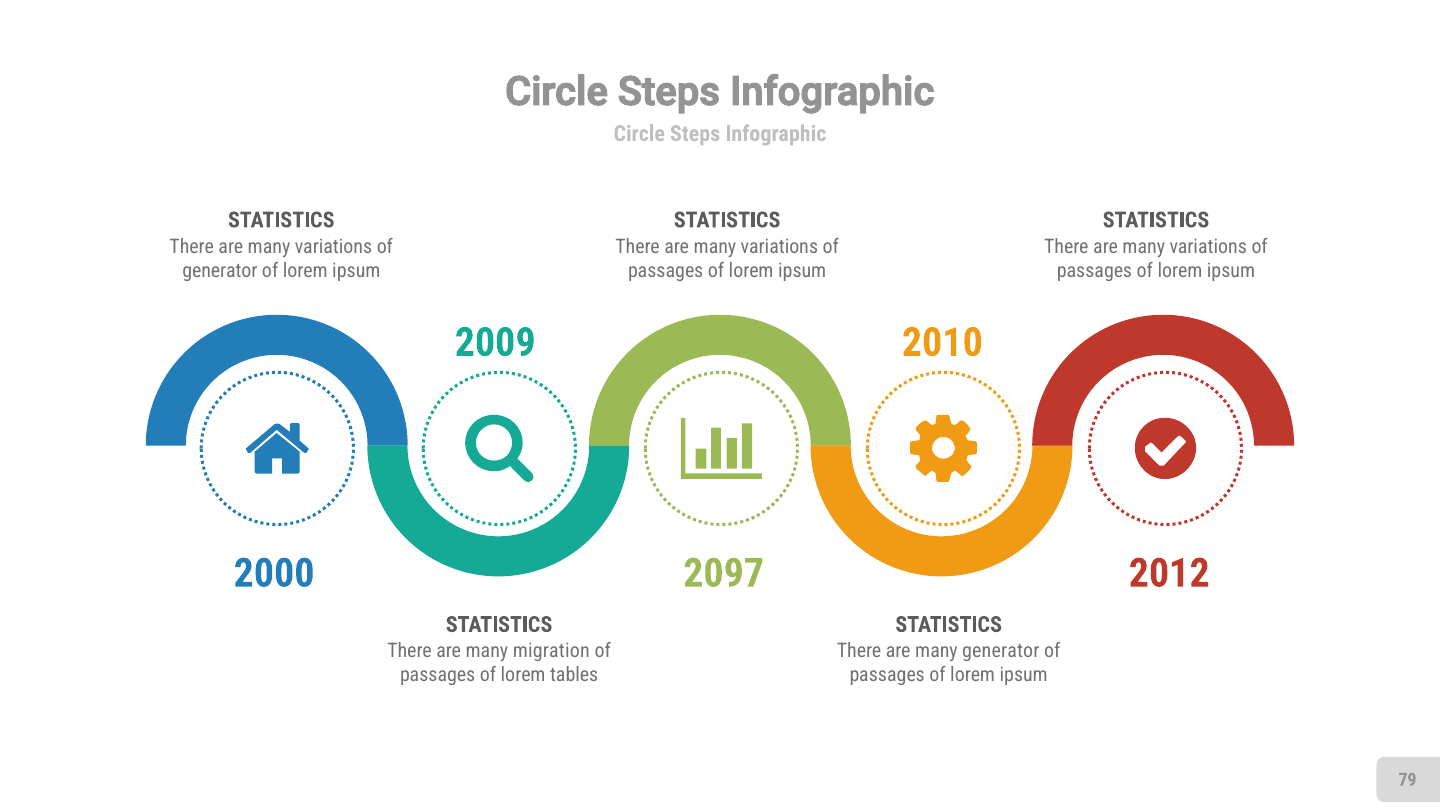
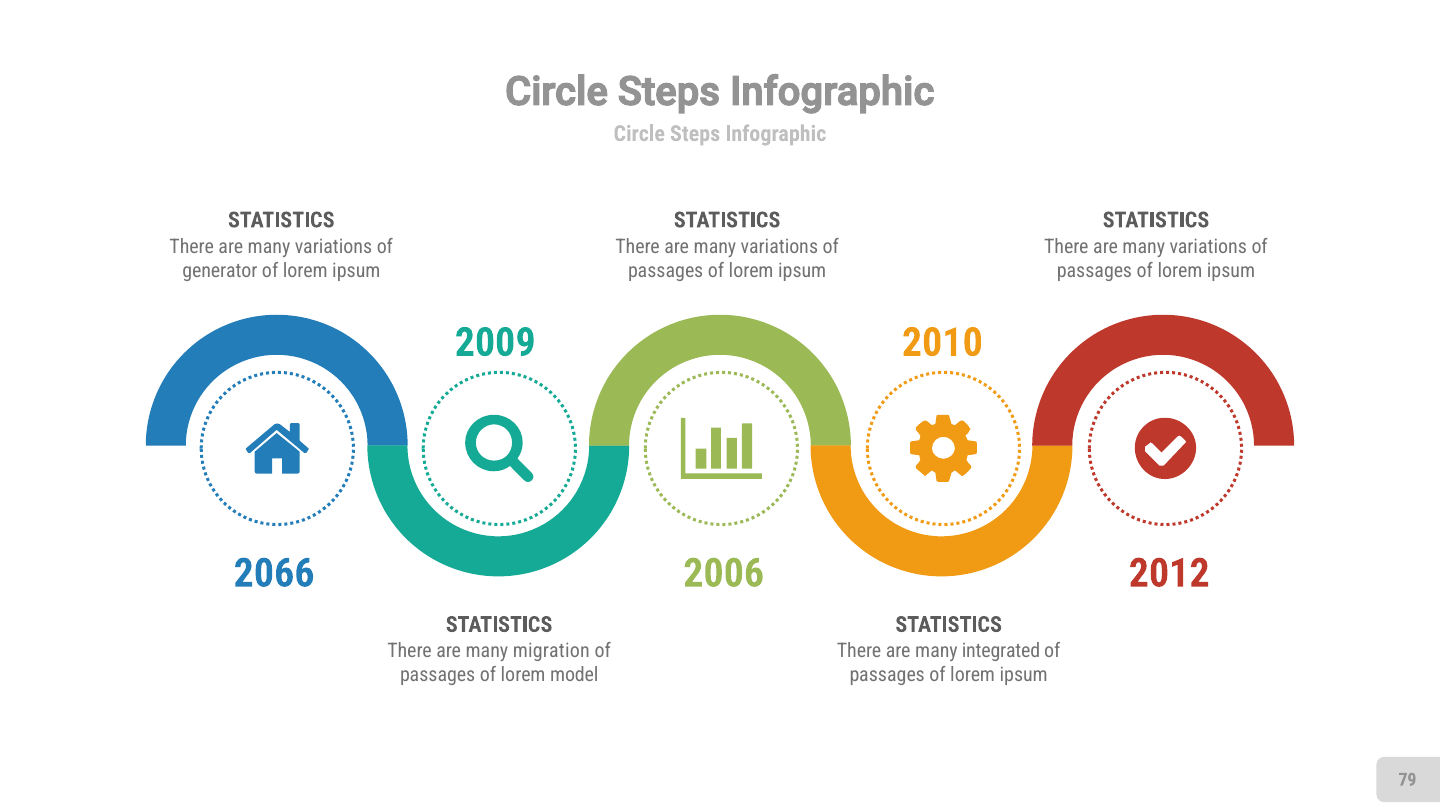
2000: 2000 -> 2066 (274, 573)
2097: 2097 -> 2006 (724, 573)
many generator: generator -> integrated (1001, 651)
tables: tables -> model (574, 675)
